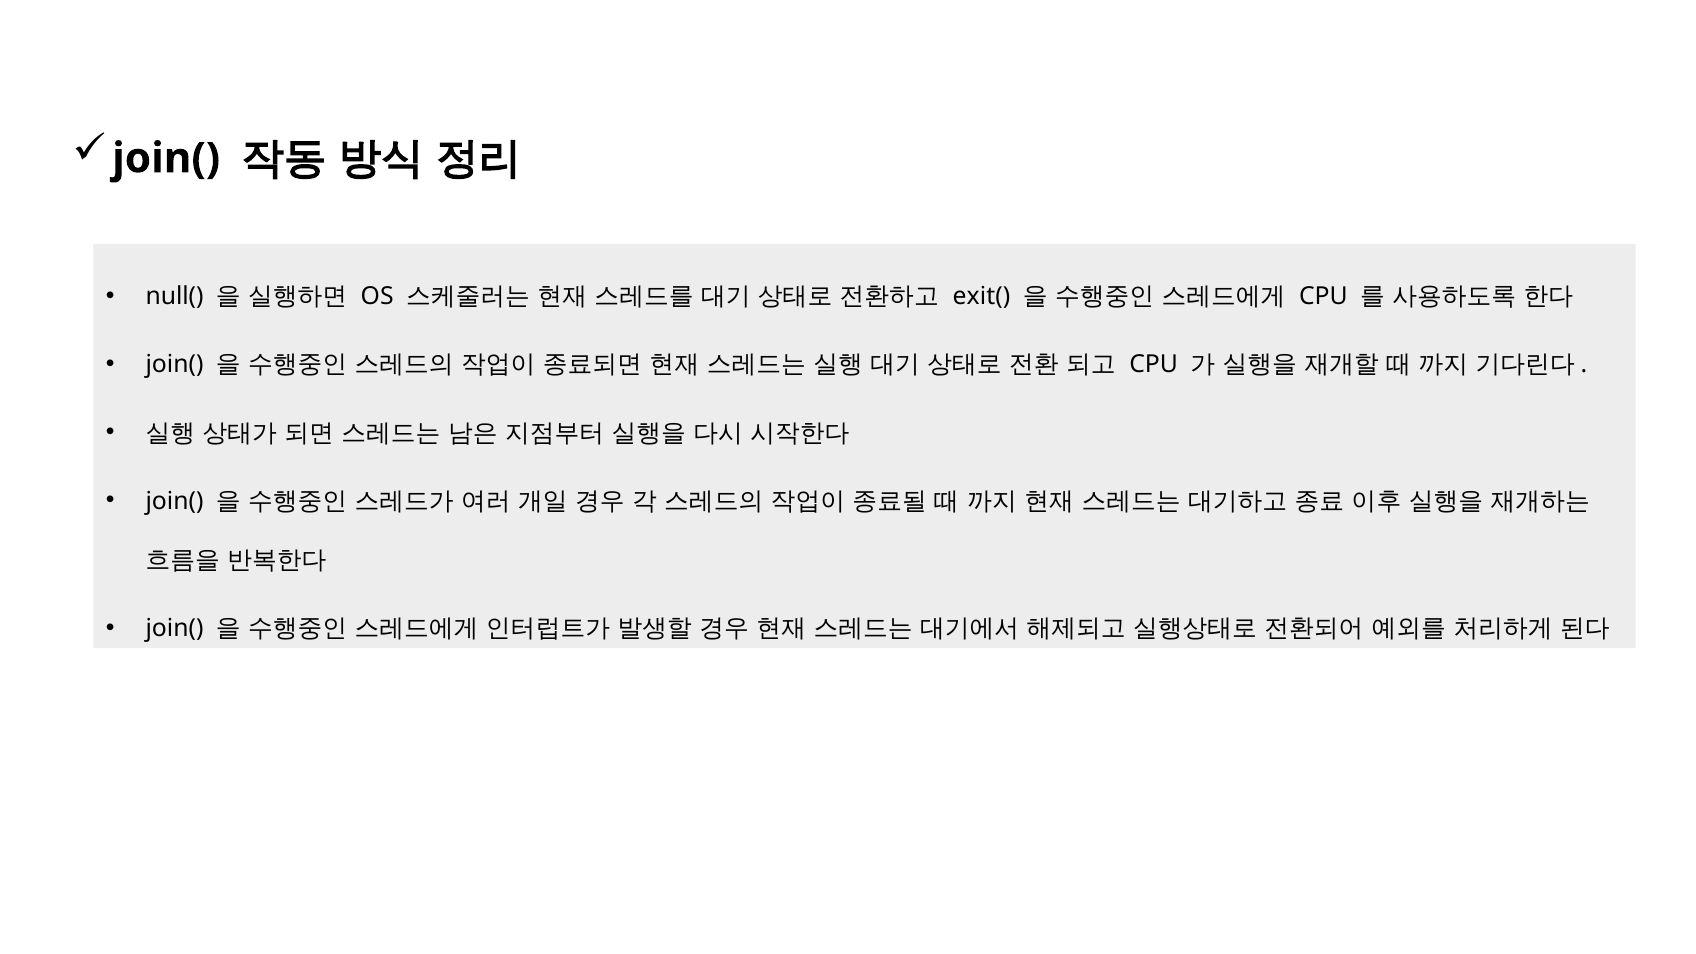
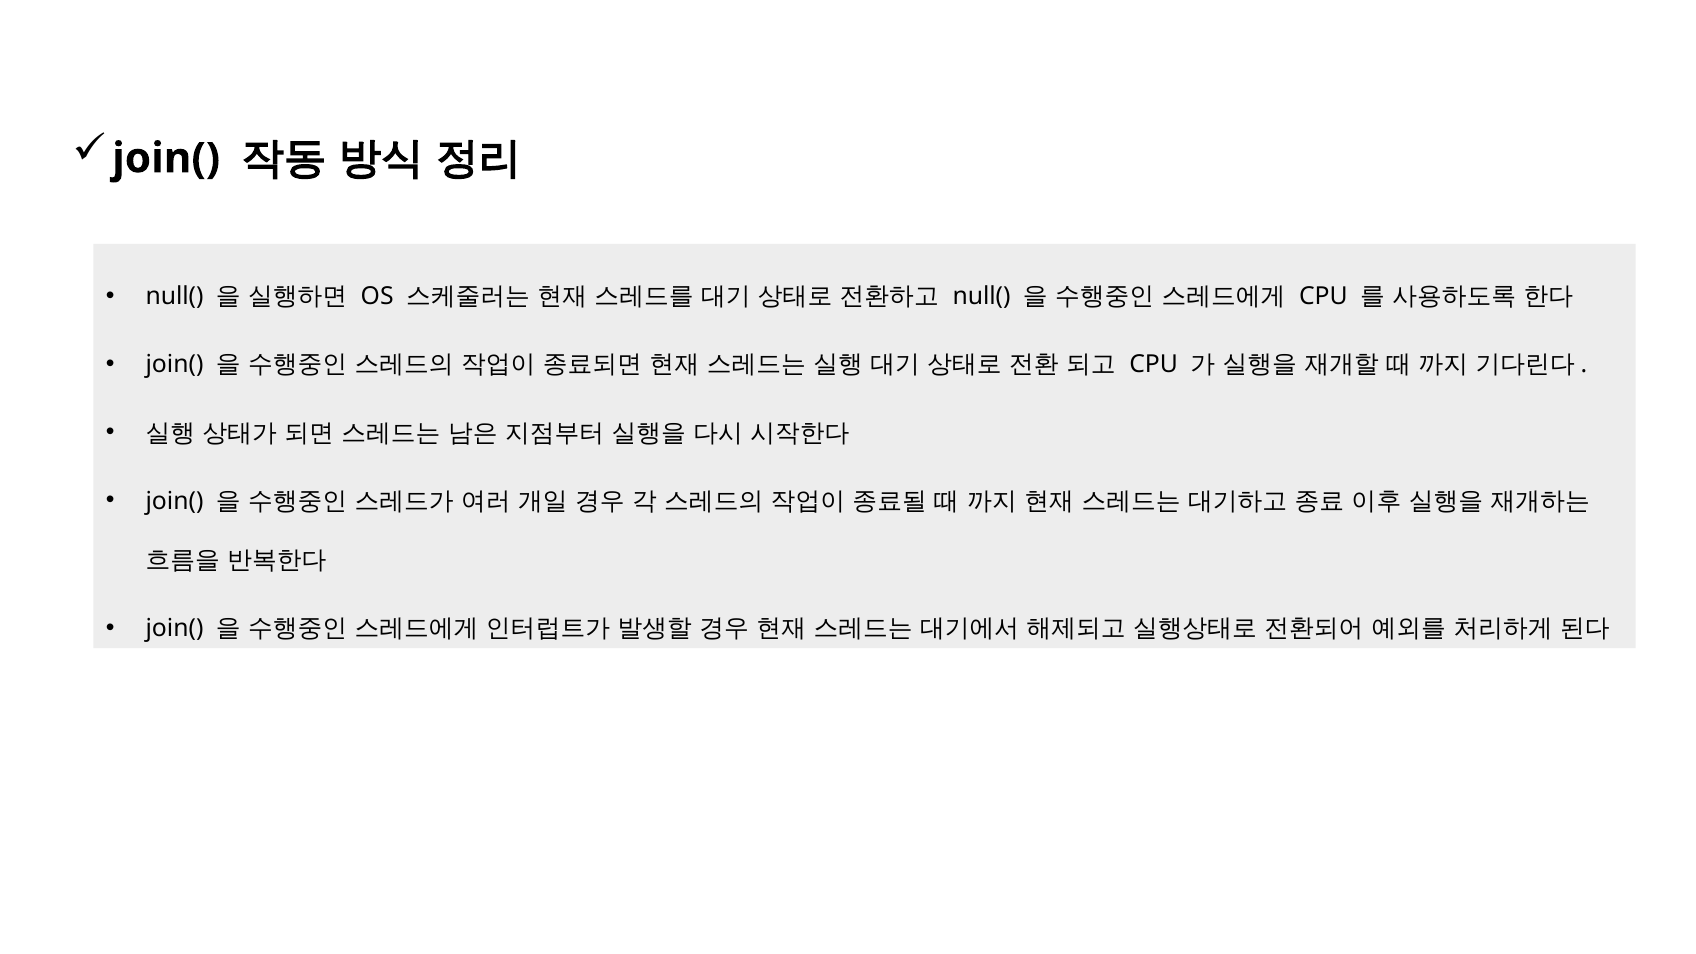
exit(: exit( -> null( (981, 297)
